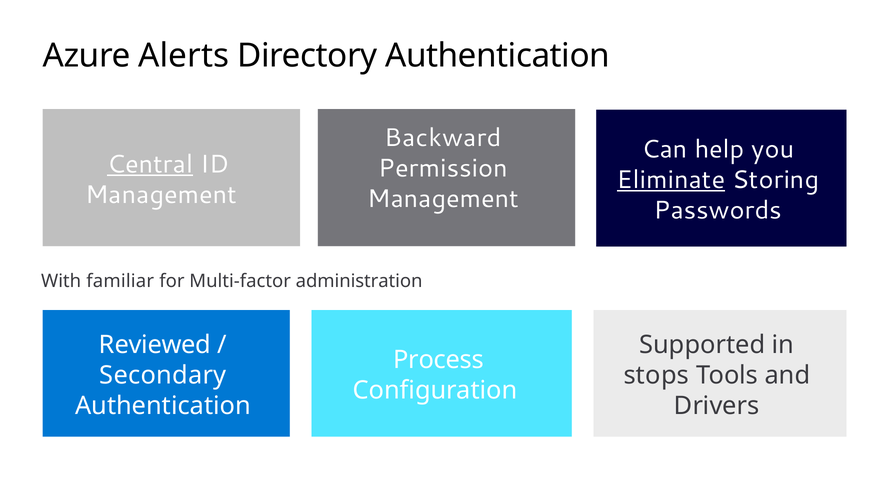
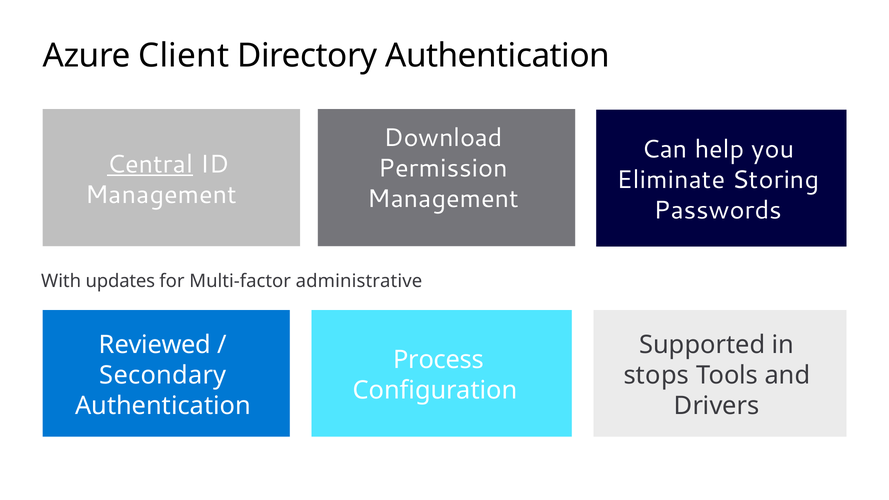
Alerts: Alerts -> Client (184, 56)
Backward: Backward -> Download (443, 138)
Eliminate underline: present -> none (671, 180)
familiar: familiar -> updates (120, 281)
administration: administration -> administrative (359, 281)
